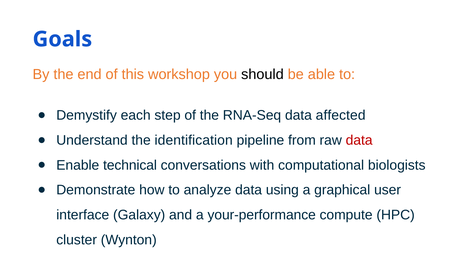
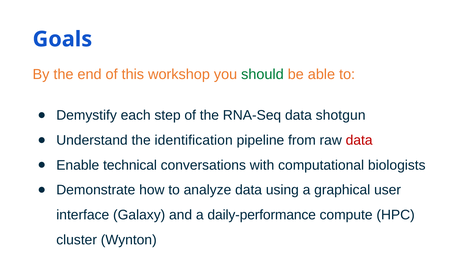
should colour: black -> green (262, 74)
affected: affected -> shotgun (341, 115)
your-performance: your-performance -> daily-performance (262, 215)
